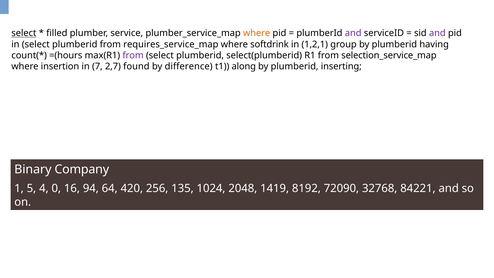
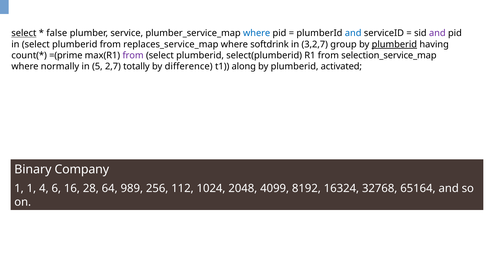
filled: filled -> false (57, 33)
where colour: orange -> blue (257, 33)
and colour: purple -> blue (353, 33)
requires_service_map: requires_service_map -> replaces_service_map (171, 44)
1,2,1: 1,2,1 -> 3,2,7 (315, 44)
plumberid underline: none -> present (394, 44)
=(hours: =(hours -> =(prime (66, 55)
insertion: insertion -> normally (60, 67)
7: 7 -> 5 (97, 67)
found: found -> totally (136, 67)
inserting: inserting -> activated (341, 67)
1 5: 5 -> 1 (31, 188)
0: 0 -> 6 (56, 188)
94: 94 -> 28 (91, 188)
420: 420 -> 989 (132, 188)
135: 135 -> 112 (182, 188)
1419: 1419 -> 4099 (275, 188)
72090: 72090 -> 16324 (341, 188)
84221: 84221 -> 65164 (418, 188)
